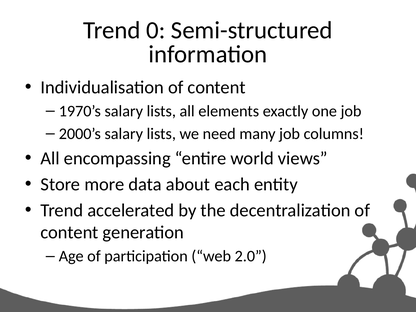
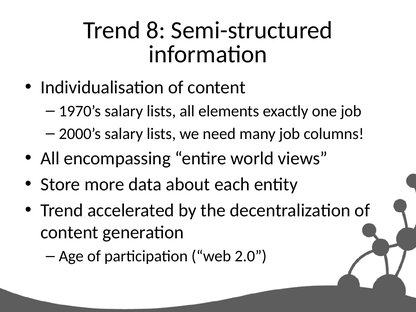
0: 0 -> 8 (156, 30)
